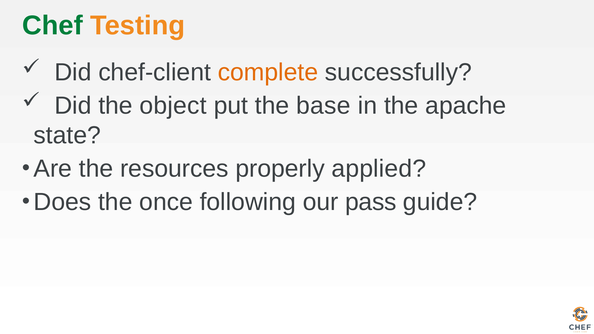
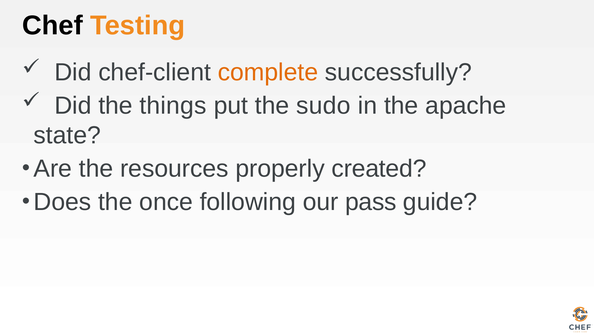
Chef colour: green -> black (53, 26)
object: object -> things (173, 106)
base: base -> sudo (323, 106)
applied: applied -> created (379, 169)
